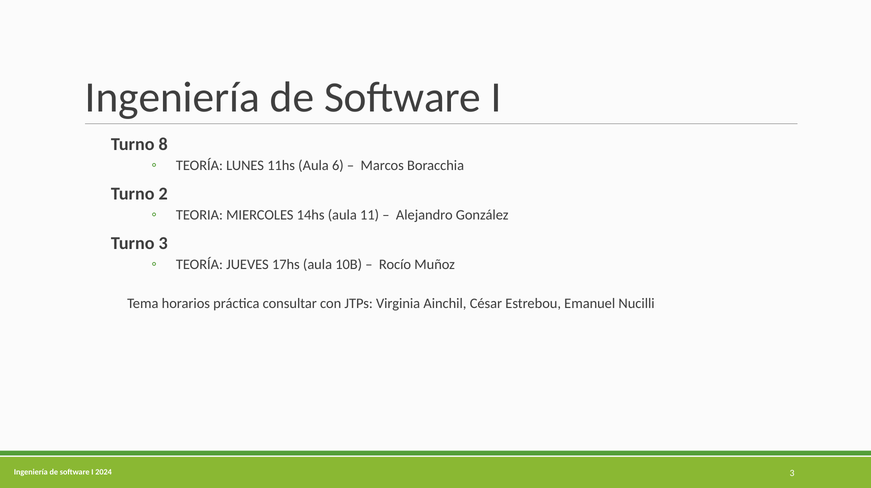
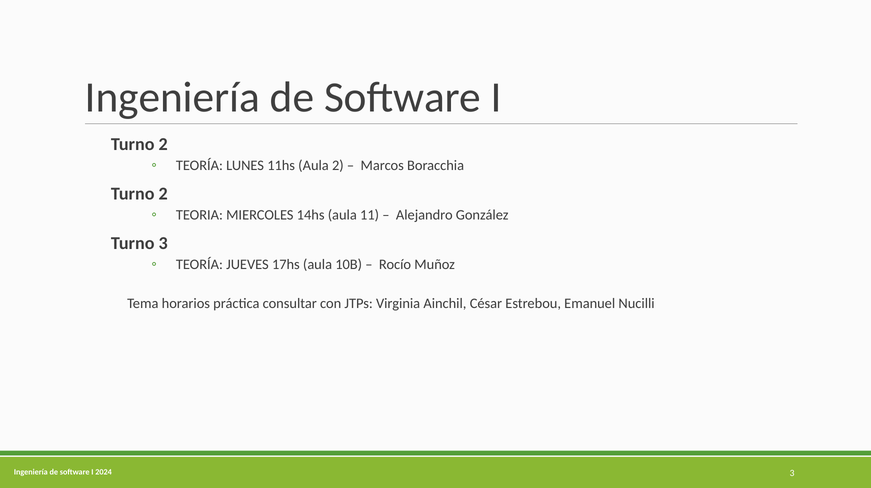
8: 8 -> 2 (163, 144)
Aula 6: 6 -> 2 (338, 165)
